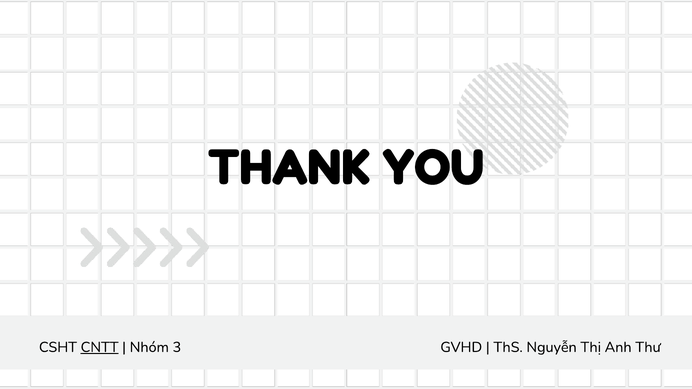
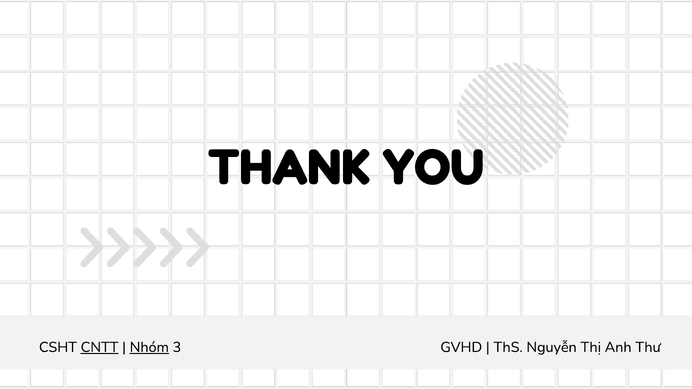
Nhóm underline: none -> present (149, 347)
